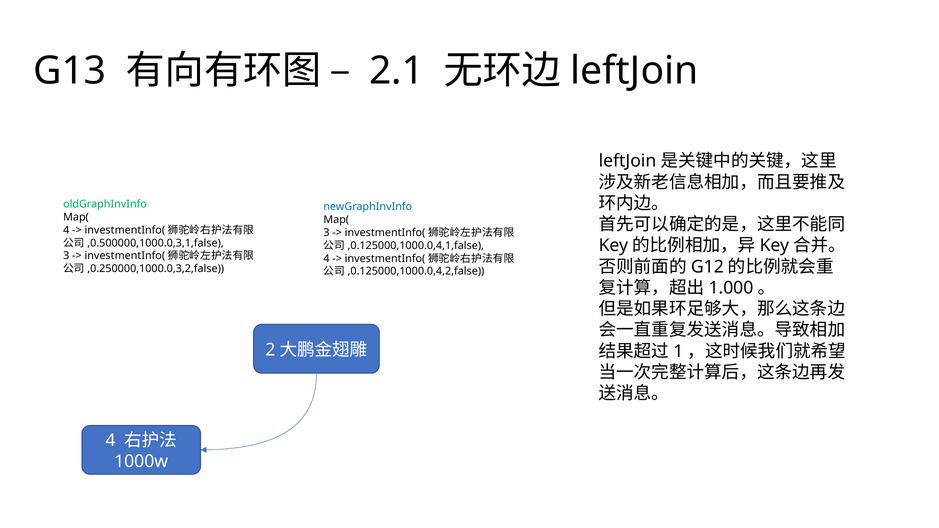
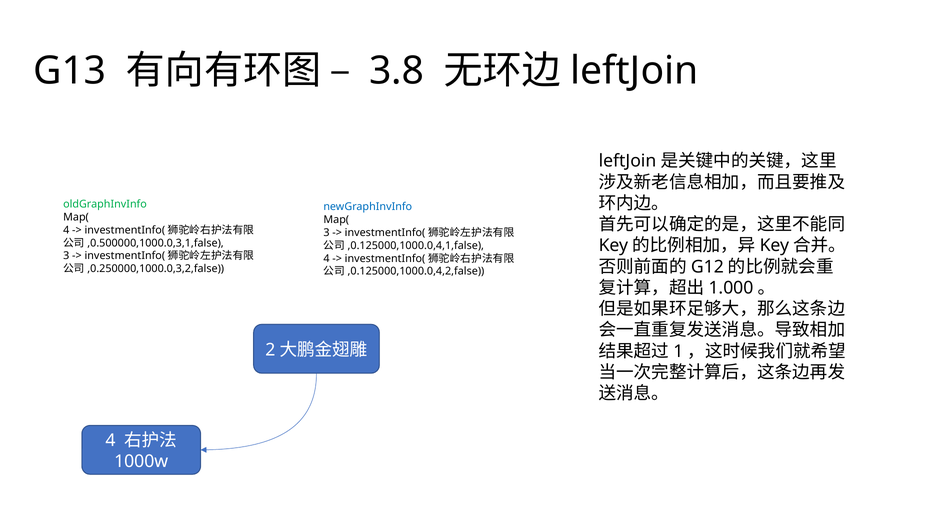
2.1: 2.1 -> 3.8 (397, 71)
